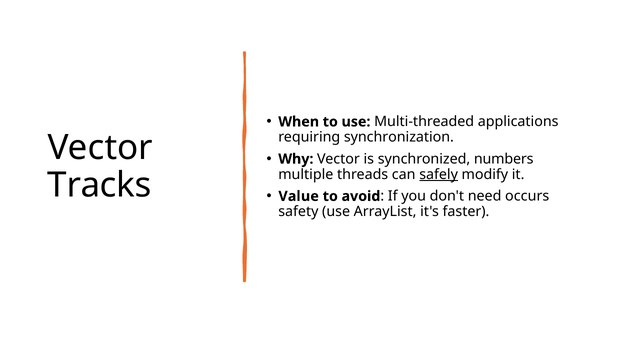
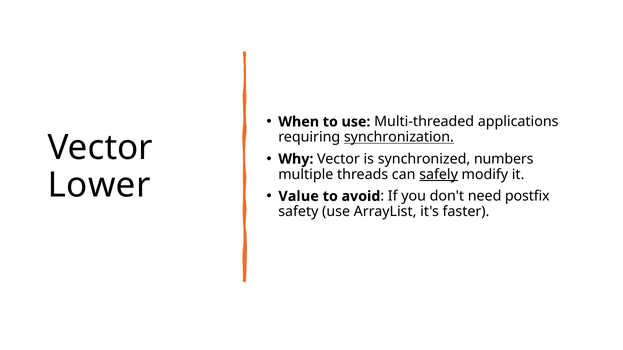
synchronization underline: none -> present (399, 137)
Tracks: Tracks -> Lower (99, 186)
occurs: occurs -> postfix (527, 196)
